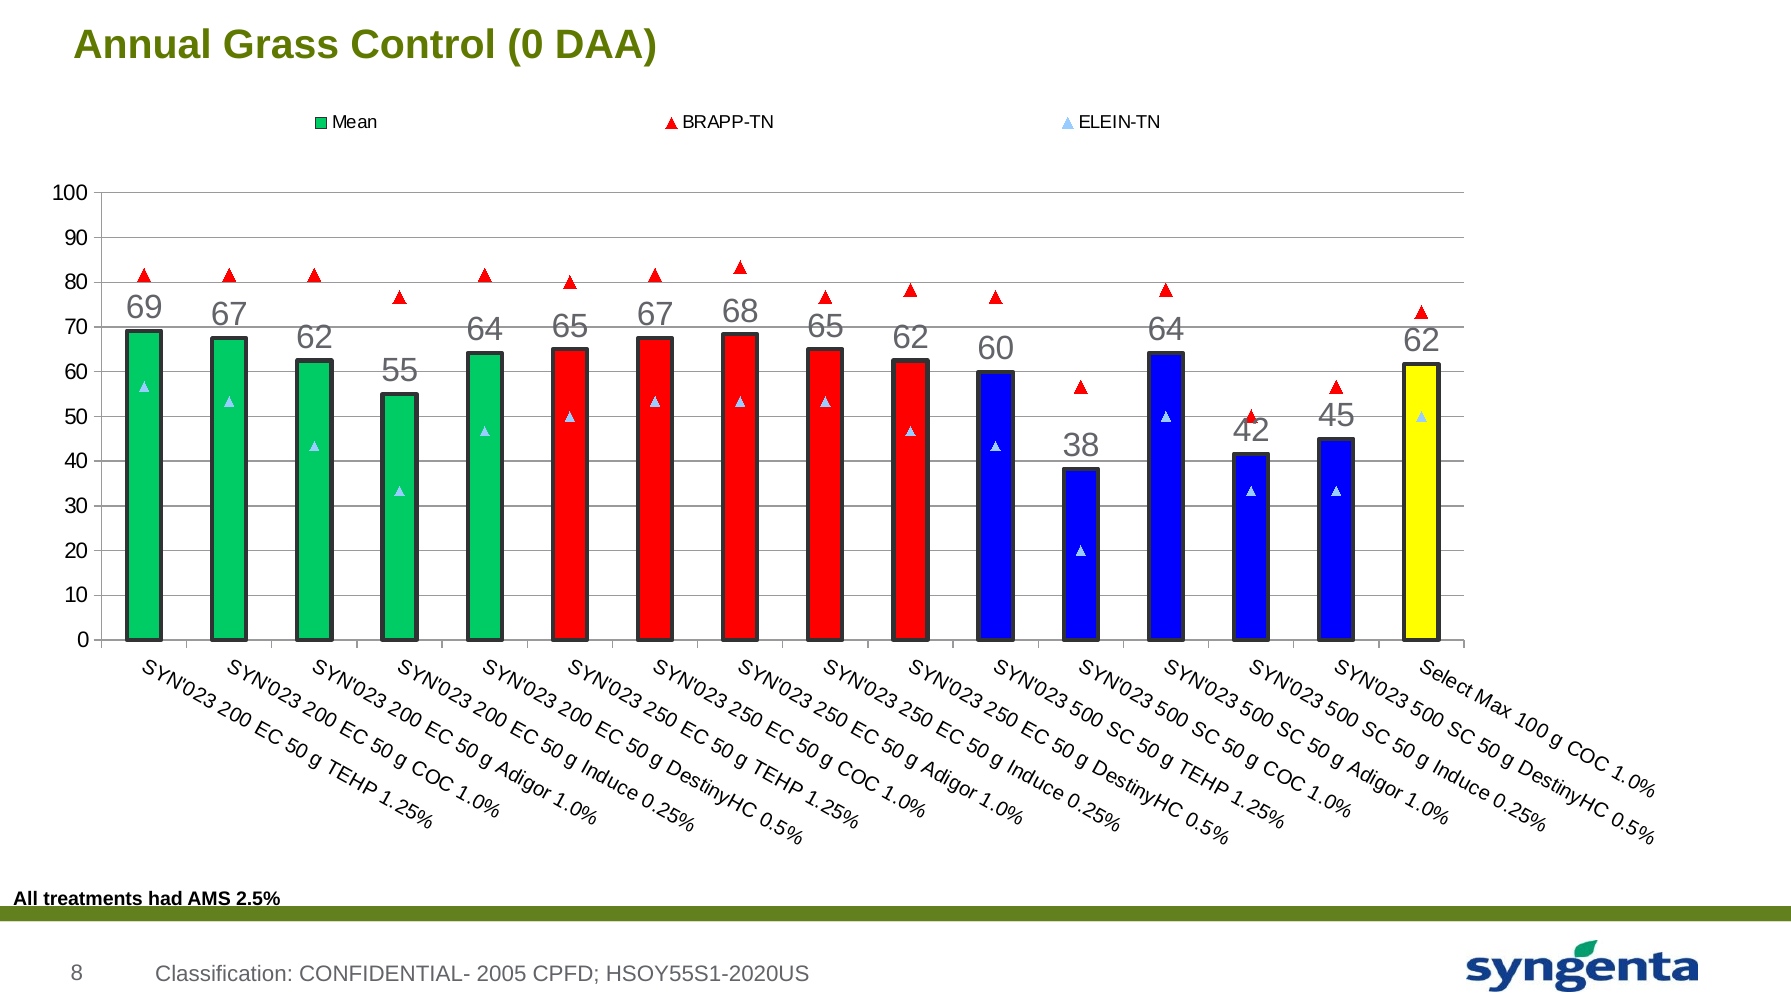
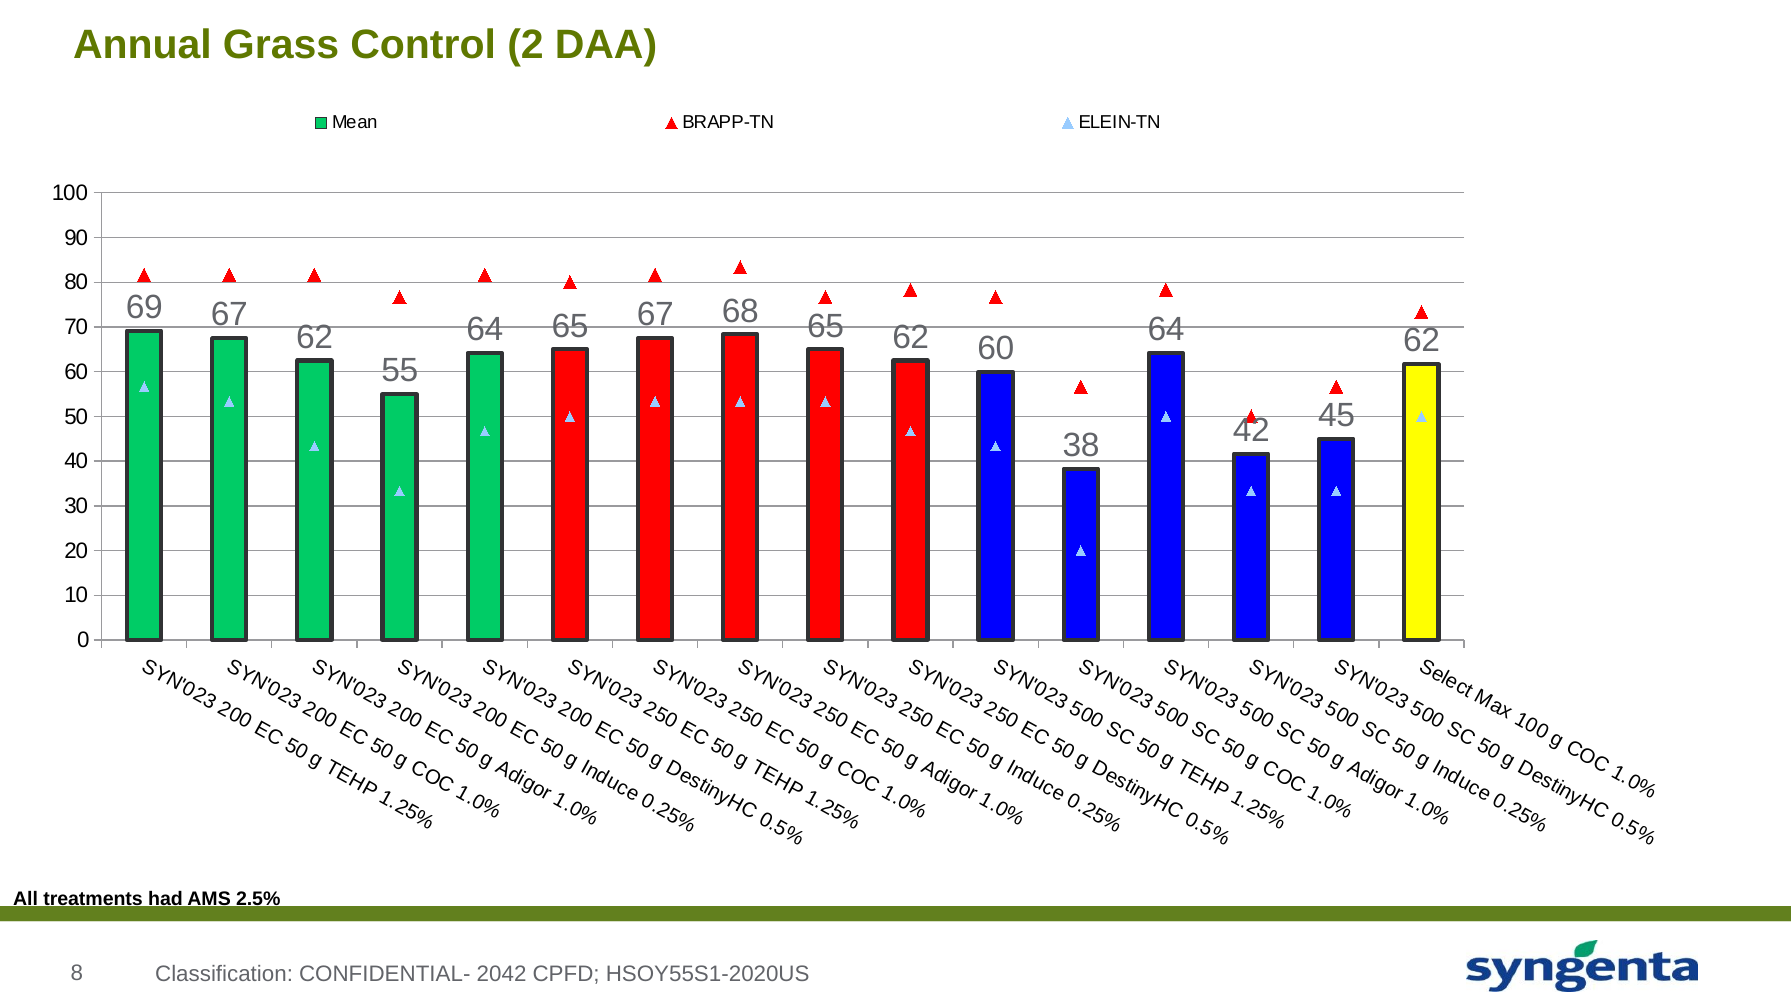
Control 0: 0 -> 2 (525, 45)
2005: 2005 -> 2042 (502, 974)
